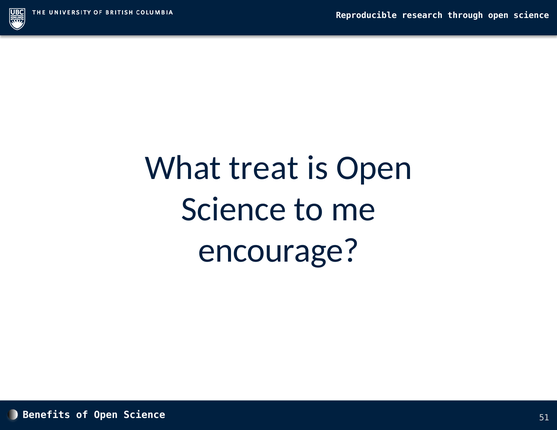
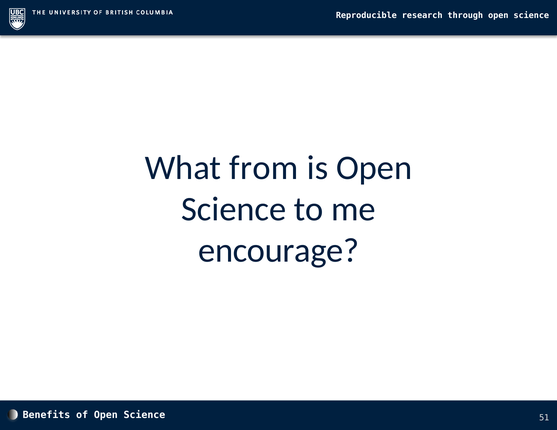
treat: treat -> from (264, 168)
